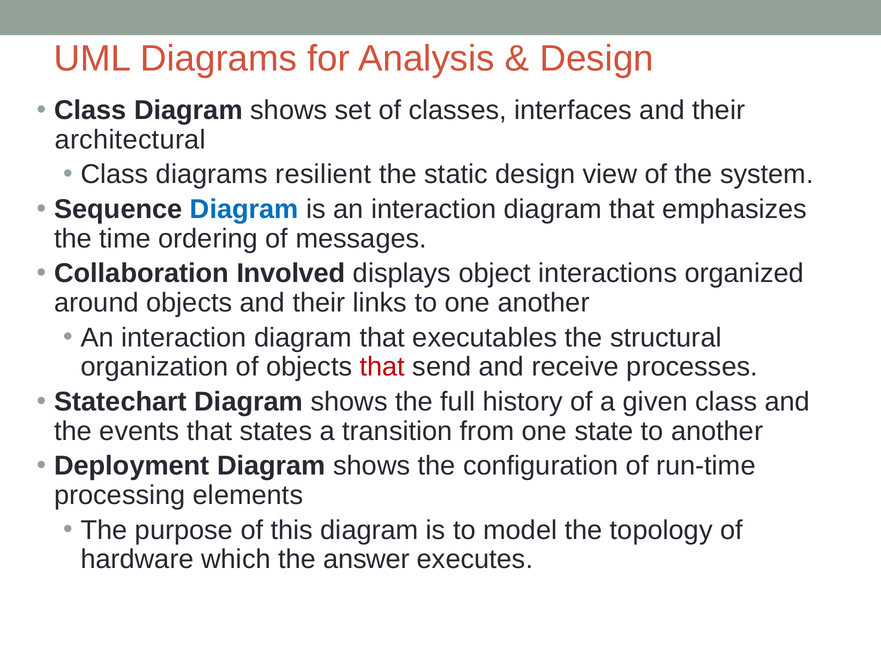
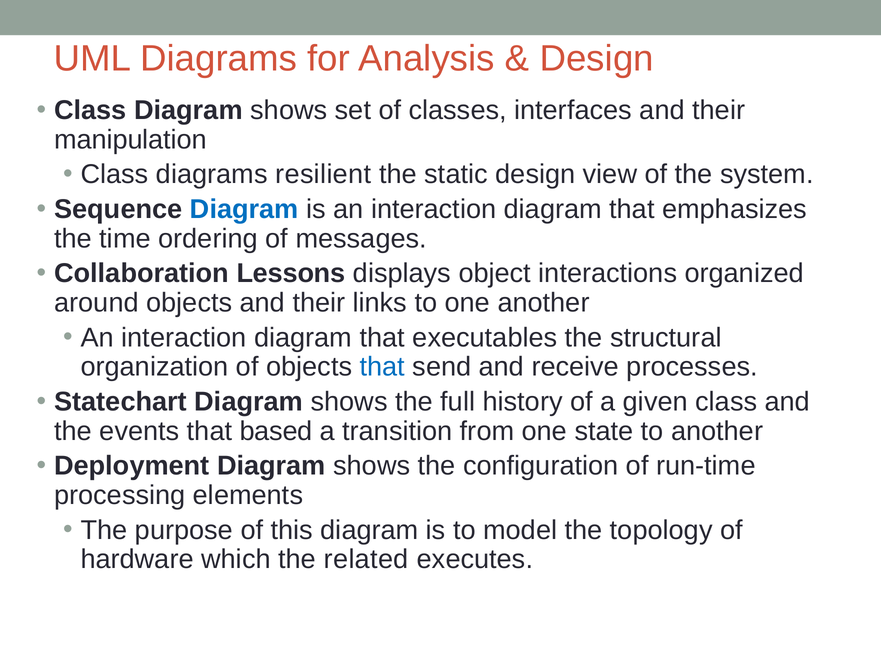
architectural: architectural -> manipulation (130, 140)
Involved: Involved -> Lessons (291, 273)
that colour: red -> blue (382, 367)
states: states -> based (276, 431)
answer: answer -> related (366, 559)
